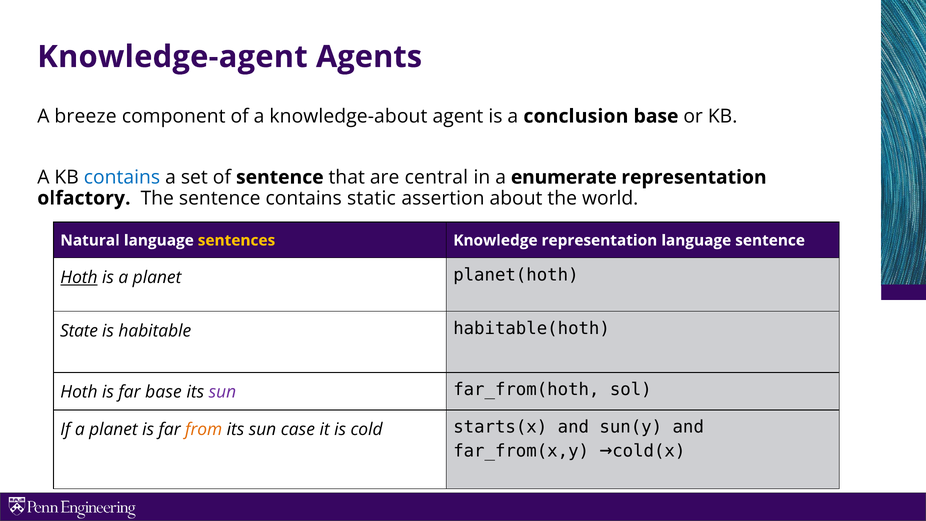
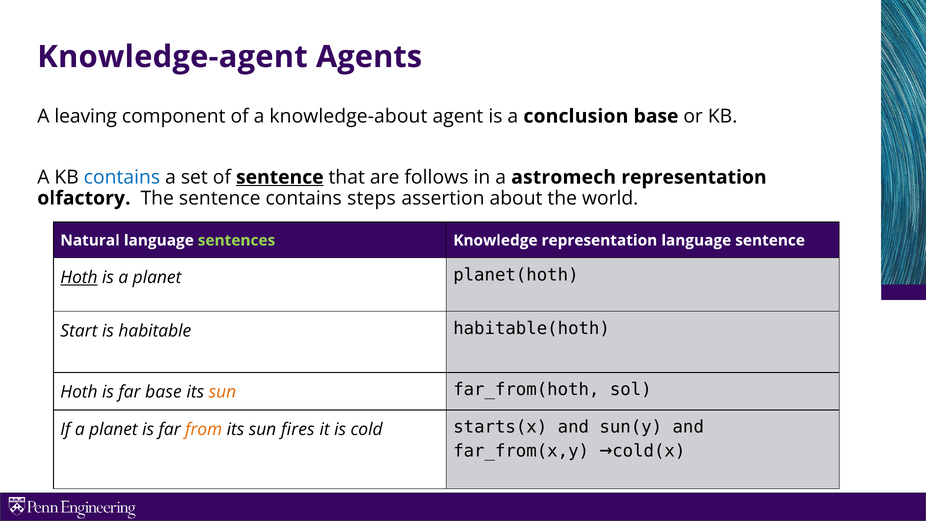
breeze: breeze -> leaving (86, 116)
sentence underline: none -> present (280, 177)
central: central -> follows (436, 177)
enumerate: enumerate -> astromech (564, 177)
static: static -> steps (371, 198)
sentences colour: yellow -> light green (236, 240)
State: State -> Start (79, 331)
sun colour: purple -> orange (222, 392)
case: case -> fires (298, 430)
